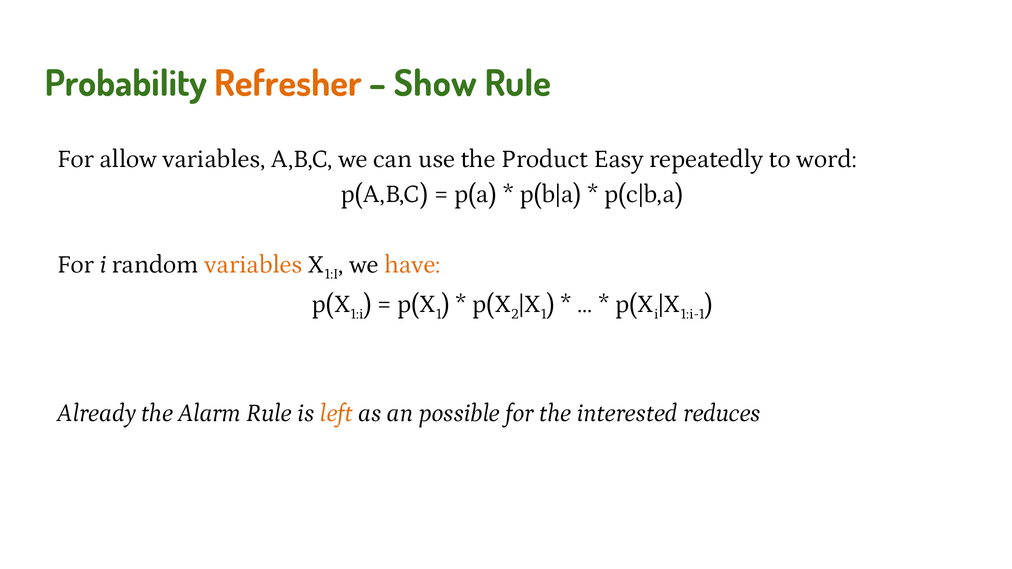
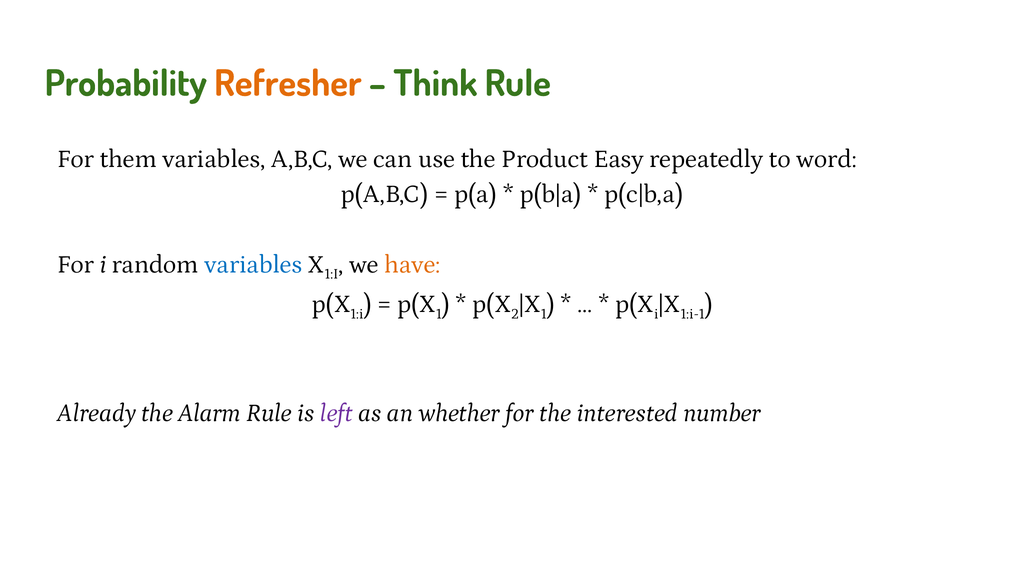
Show: Show -> Think (435, 84)
allow: allow -> them (128, 159)
variables colour: orange -> blue (253, 264)
left colour: orange -> purple (336, 413)
possible: possible -> whether (459, 413)
reduces: reduces -> number (722, 413)
